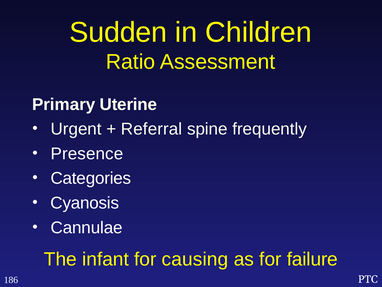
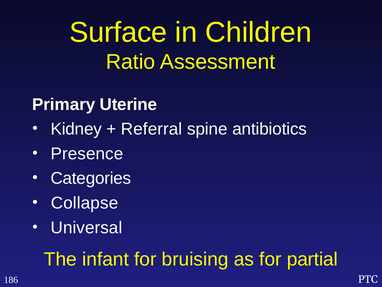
Sudden: Sudden -> Surface (118, 32)
Urgent: Urgent -> Kidney (76, 129)
frequently: frequently -> antibiotics (270, 129)
Cyanosis: Cyanosis -> Collapse (85, 203)
Cannulae: Cannulae -> Universal (87, 227)
causing: causing -> bruising (195, 259)
failure: failure -> partial (312, 259)
